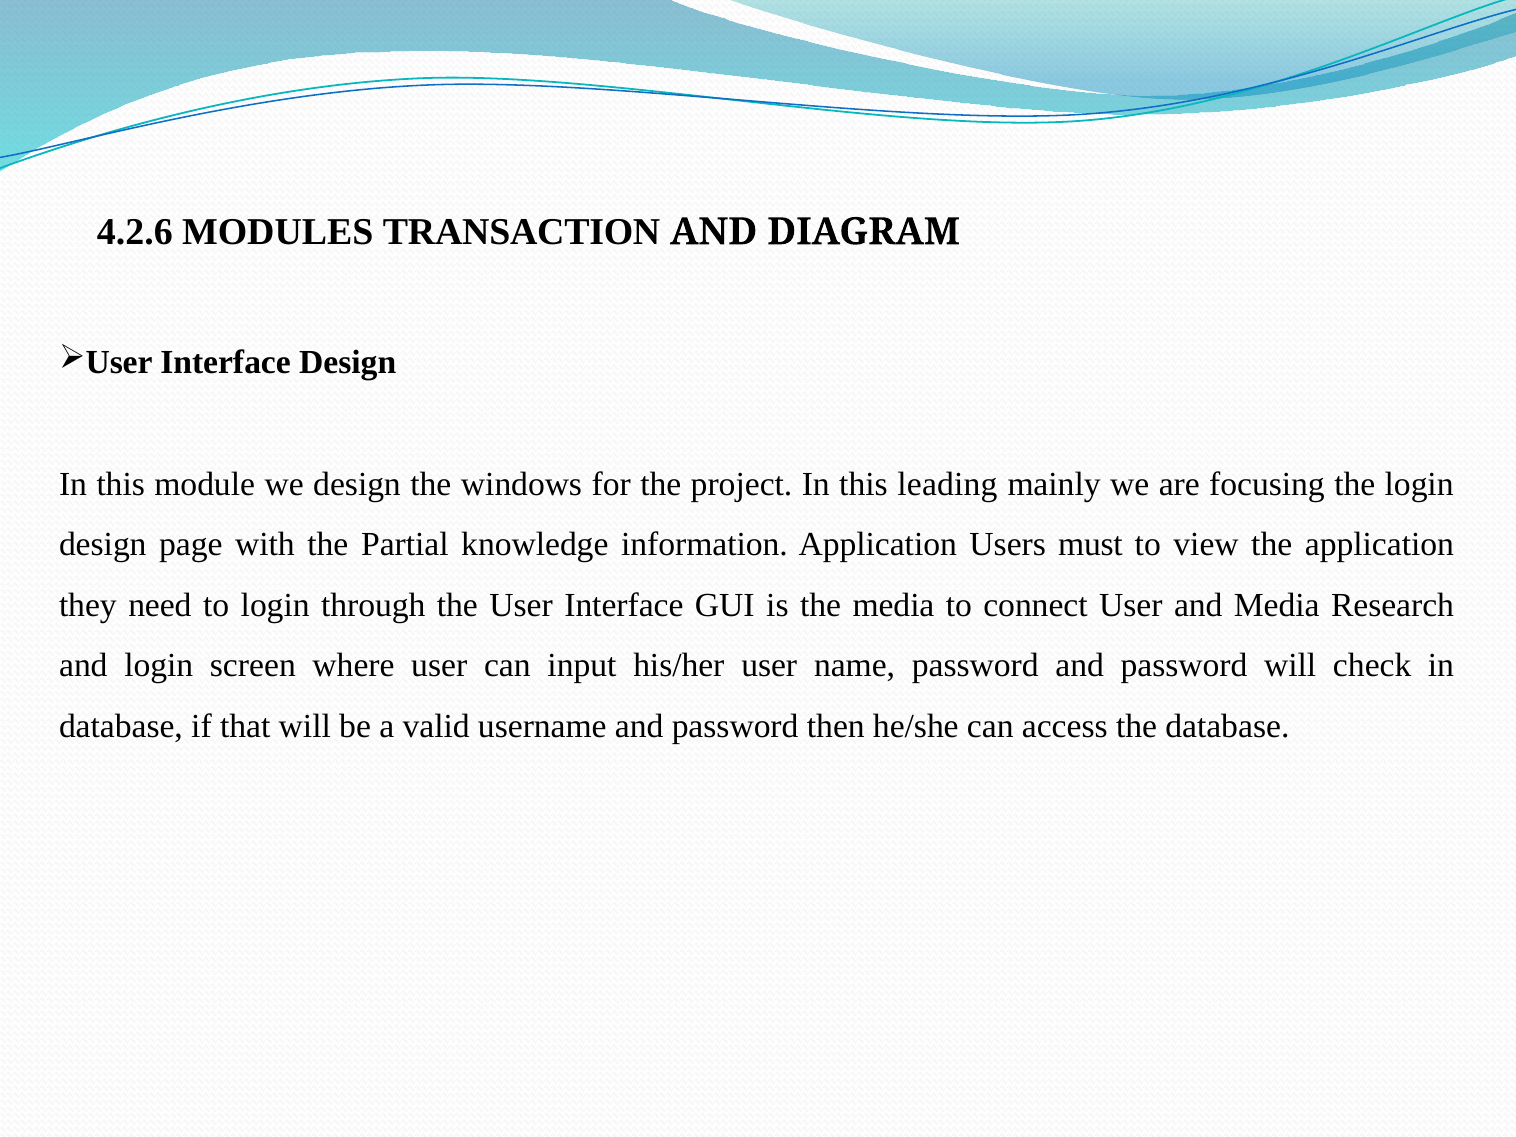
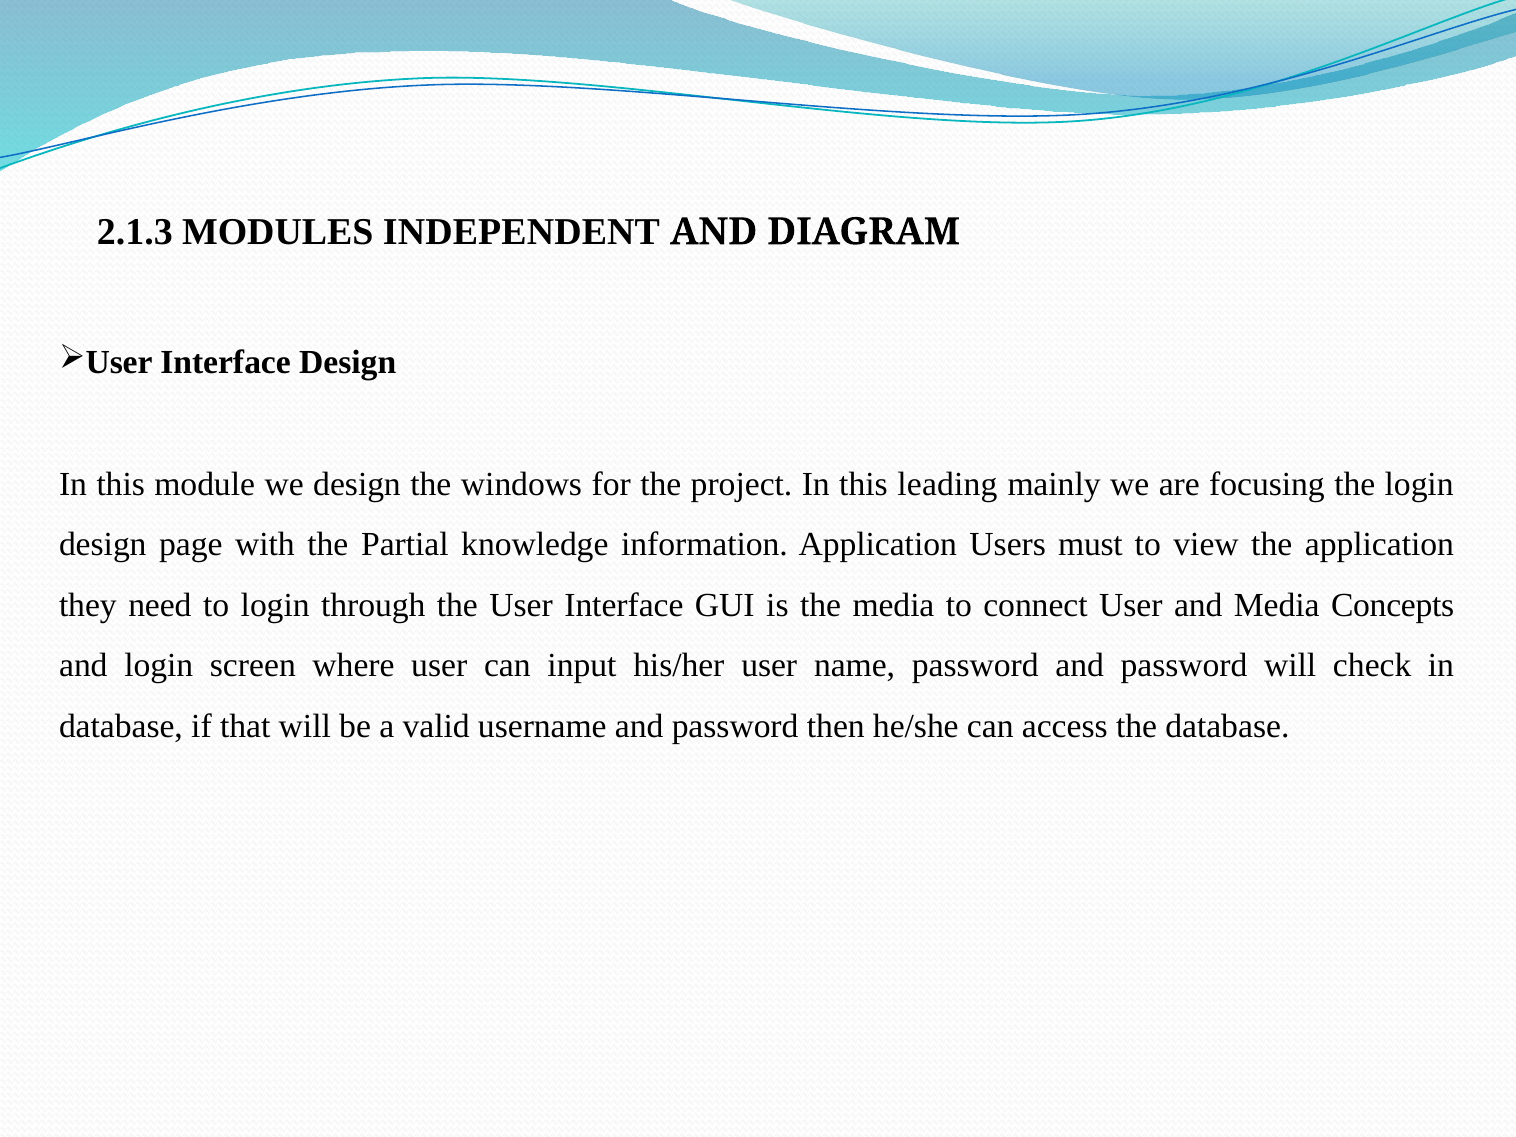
4.2.6: 4.2.6 -> 2.1.3 (135, 232)
TRANSACTION: TRANSACTION -> INDEPENDENT (521, 232)
Research: Research -> Concepts (1393, 605)
